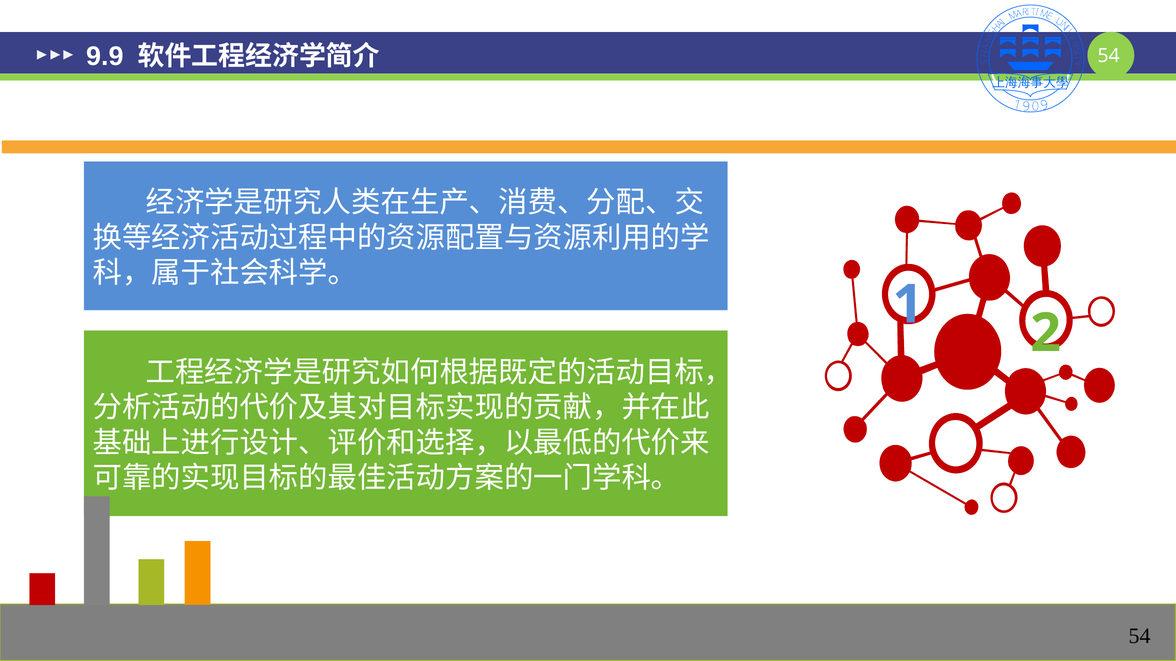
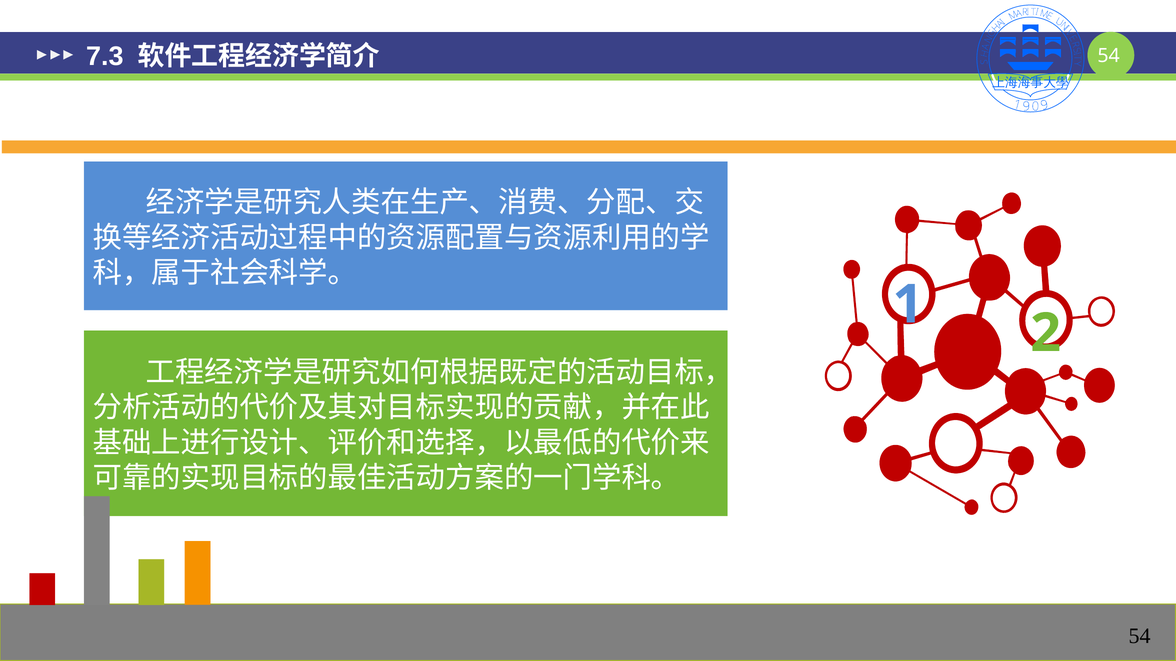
9.9: 9.9 -> 7.3 (105, 57)
